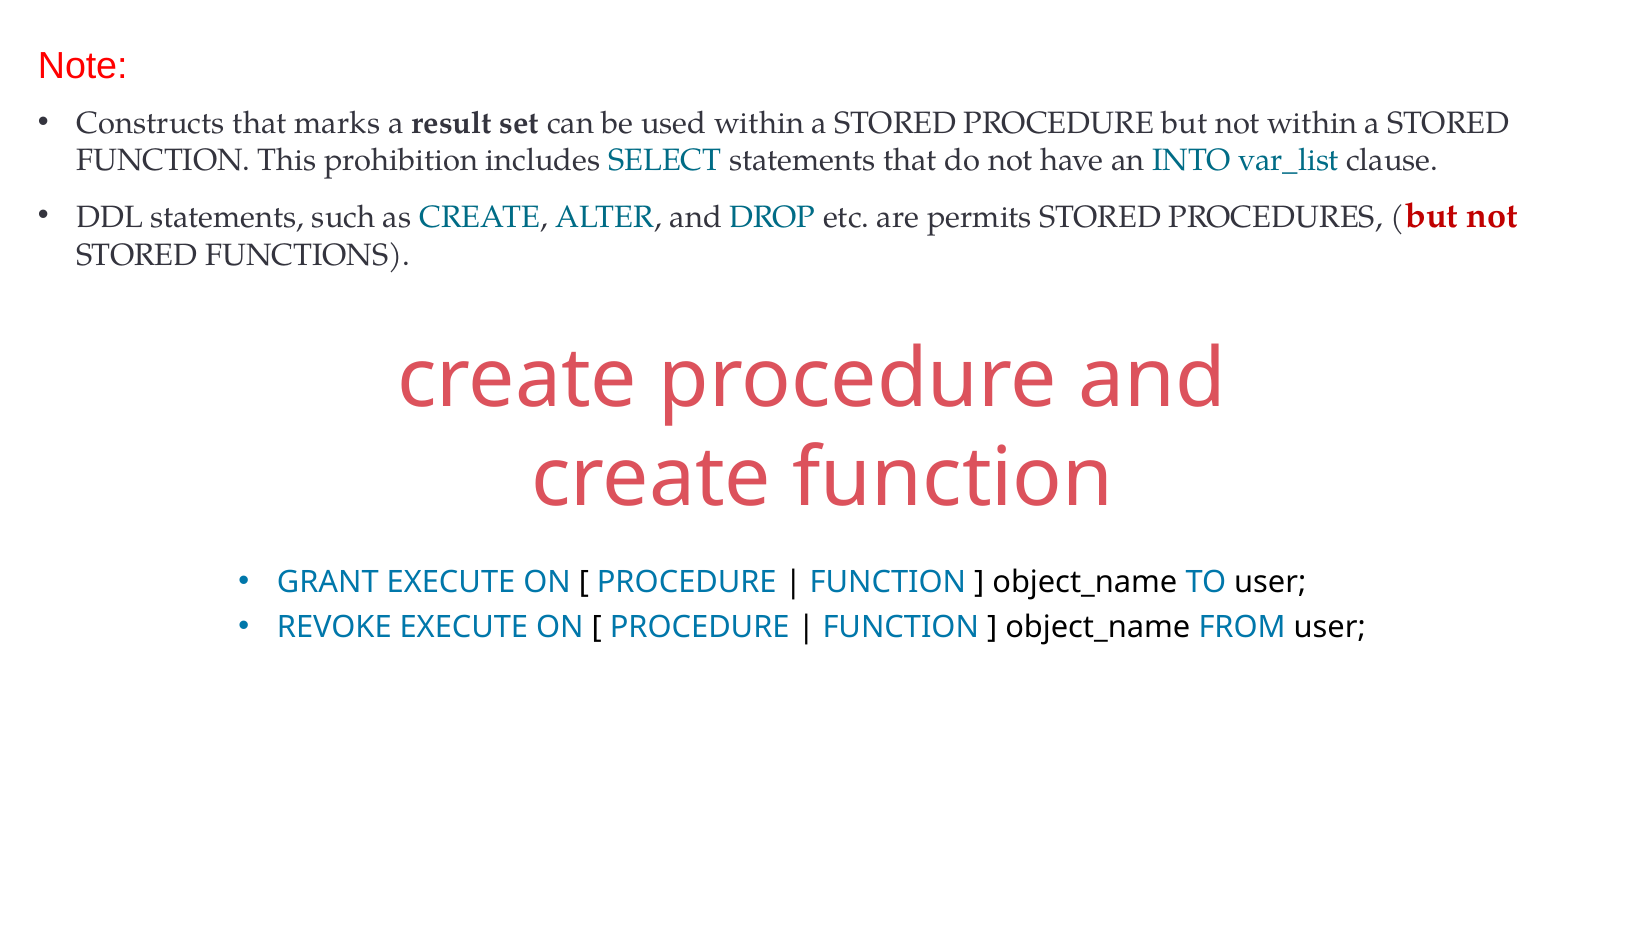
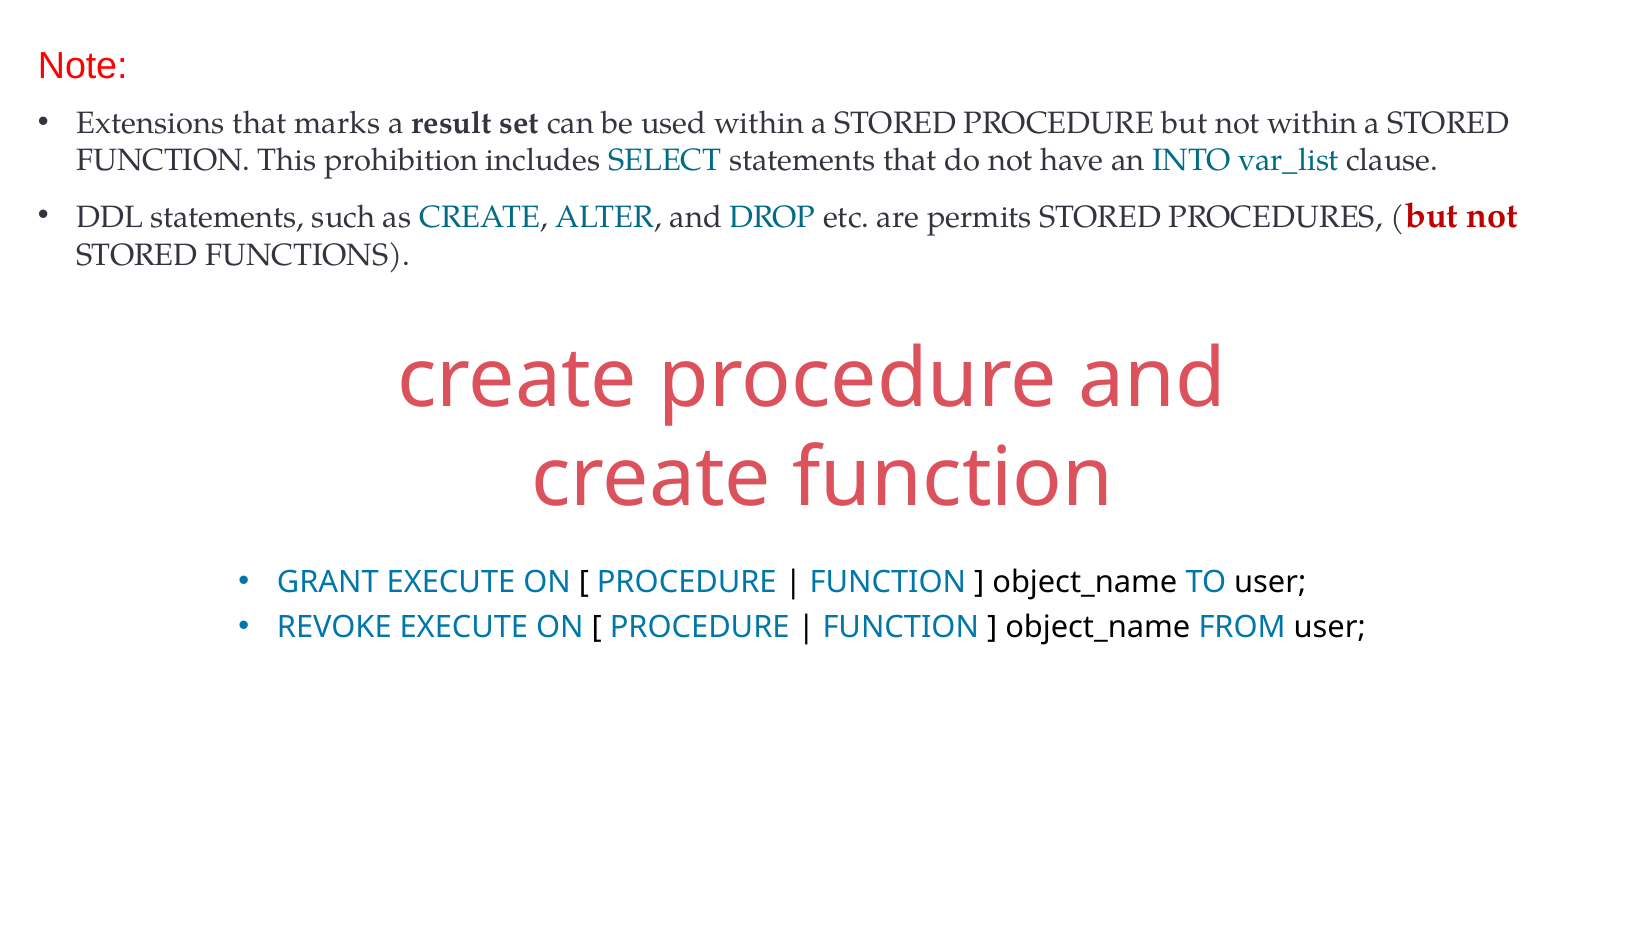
Constructs: Constructs -> Extensions (151, 123)
